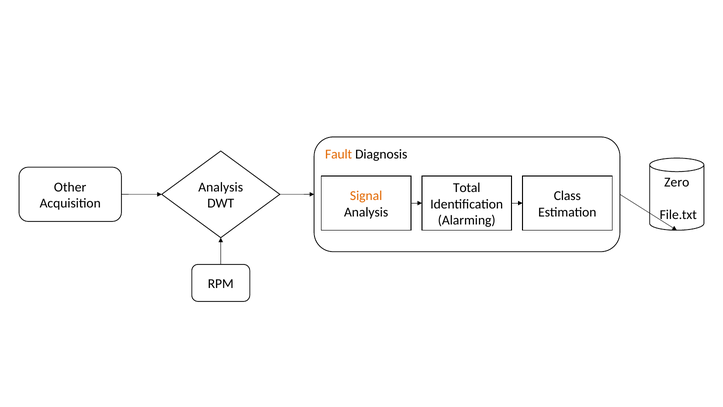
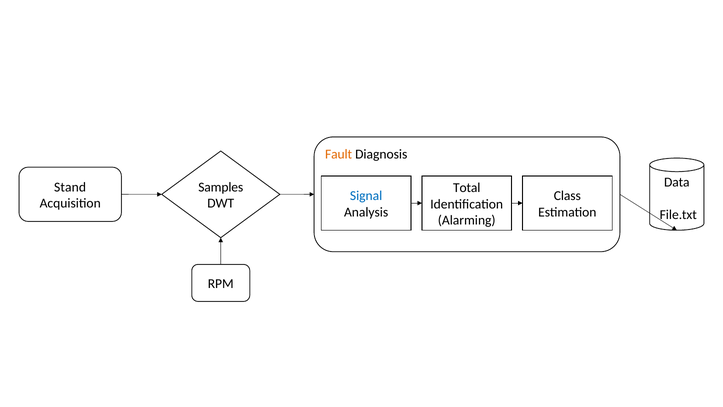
Zero: Zero -> Data (677, 182)
Other: Other -> Stand (70, 187)
Analysis: Analysis -> Samples (221, 187)
Signal colour: orange -> blue (366, 196)
